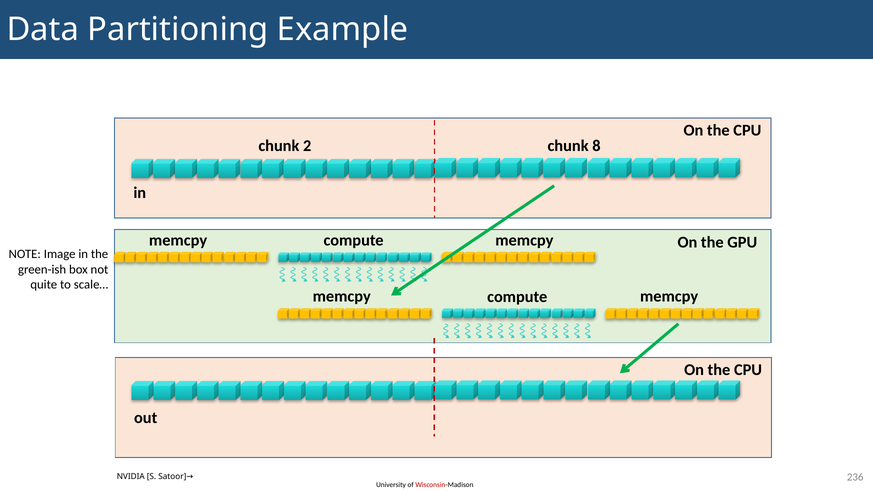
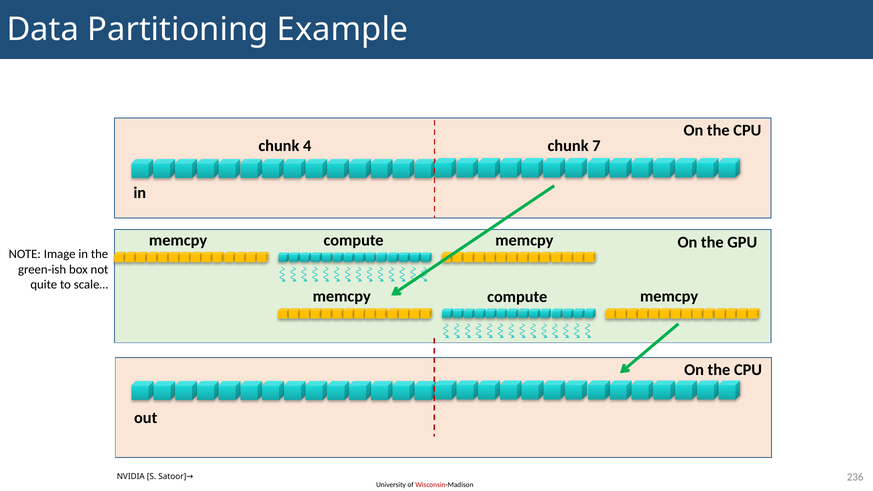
2: 2 -> 4 (307, 146)
8: 8 -> 7 (596, 146)
